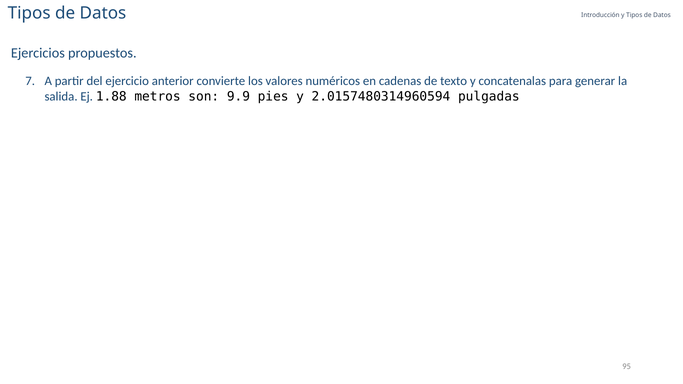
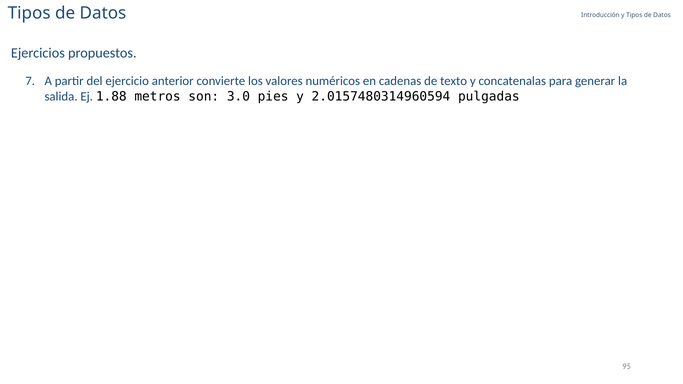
9.9: 9.9 -> 3.0 (238, 97)
